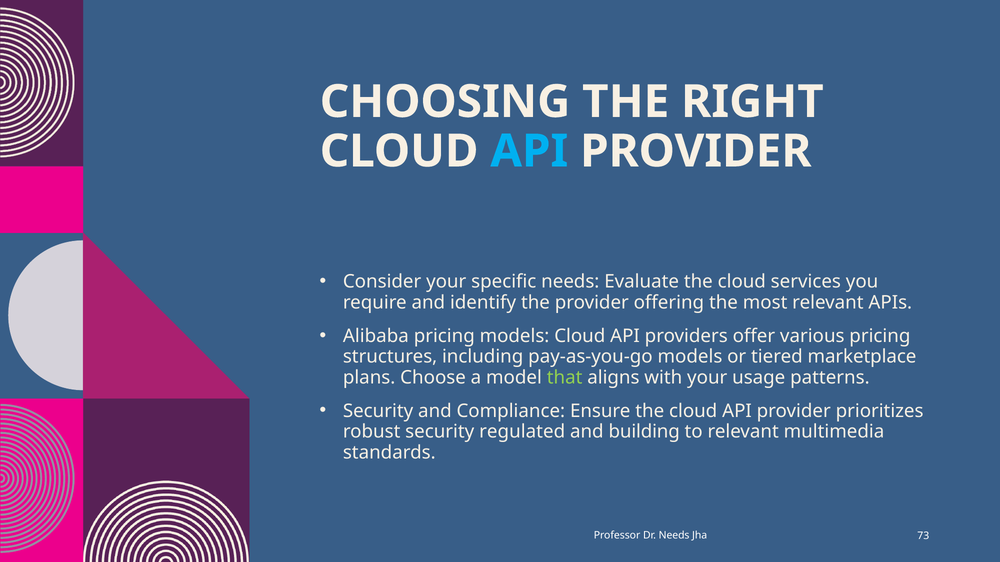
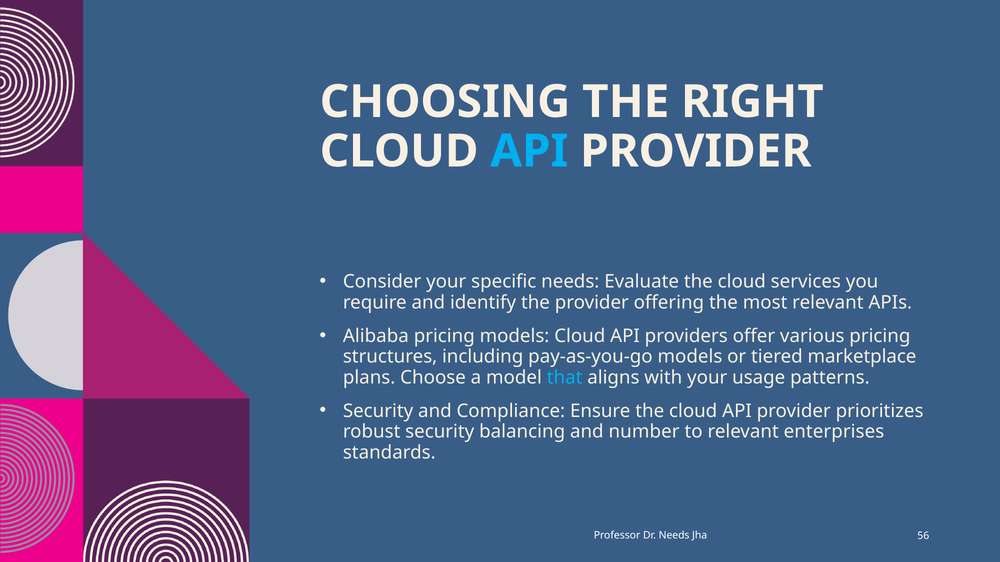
that colour: light green -> light blue (565, 378)
regulated: regulated -> balancing (522, 432)
building: building -> number (644, 432)
multimedia: multimedia -> enterprises (834, 432)
73: 73 -> 56 (923, 536)
